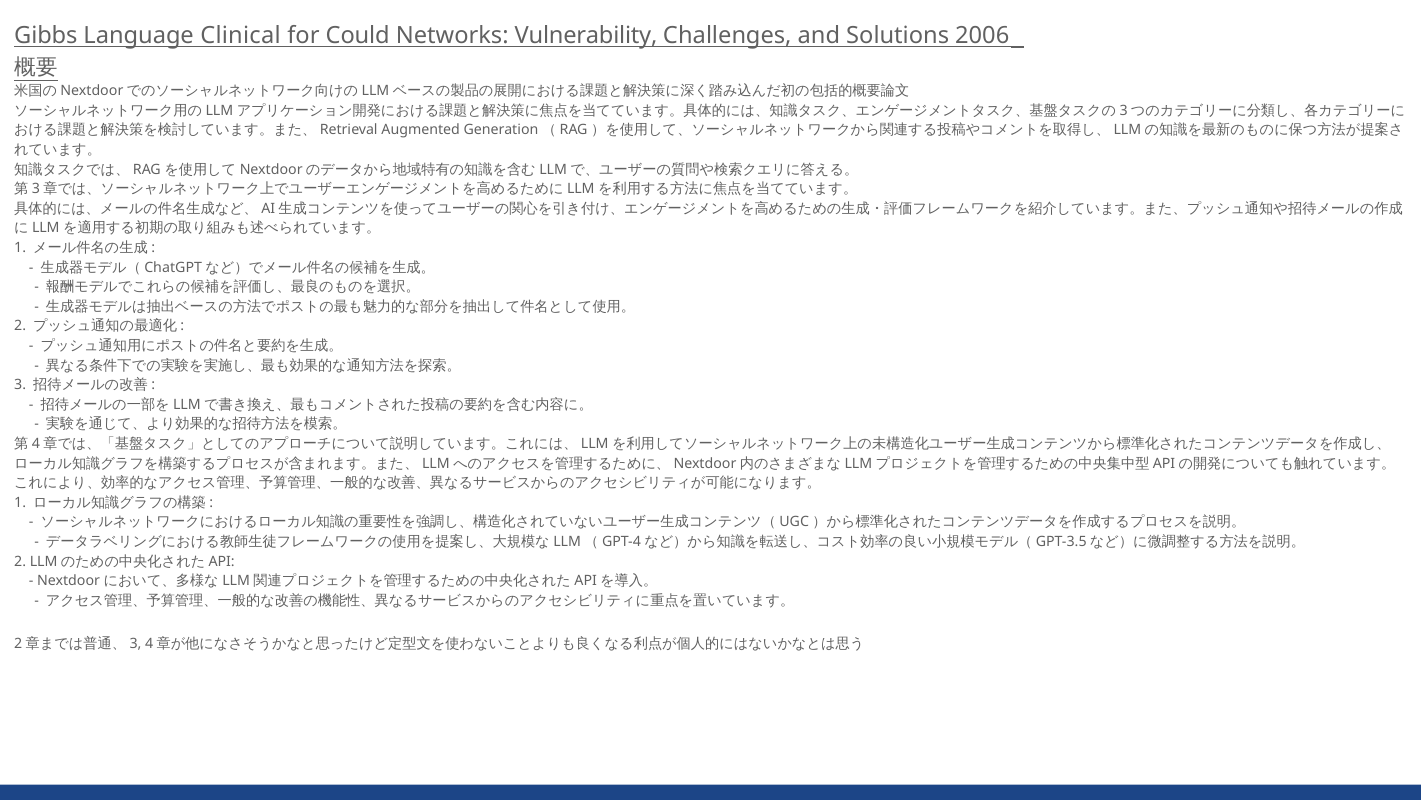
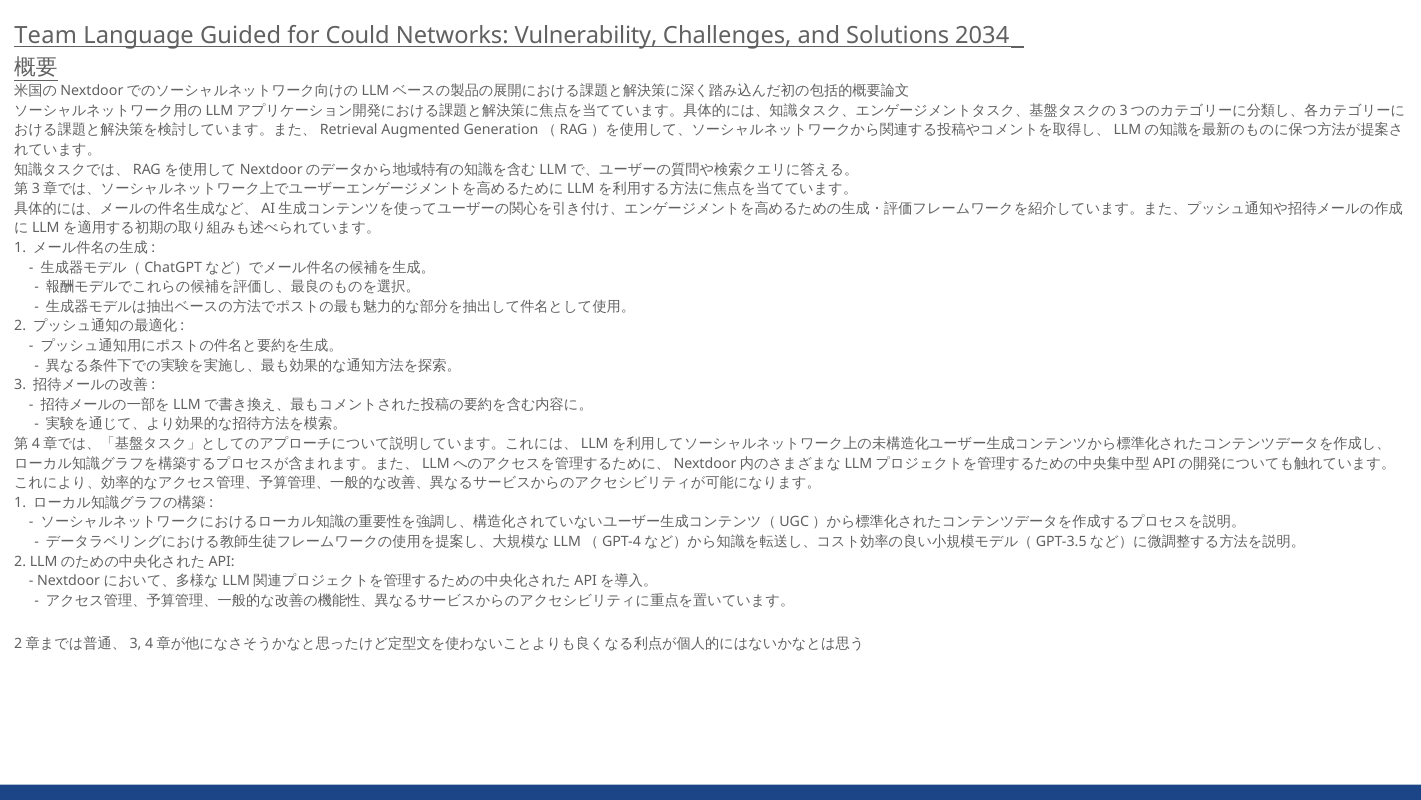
Gibbs: Gibbs -> Team (46, 36)
Clinical: Clinical -> Guided (241, 36)
2006: 2006 -> 2034 (982, 36)
